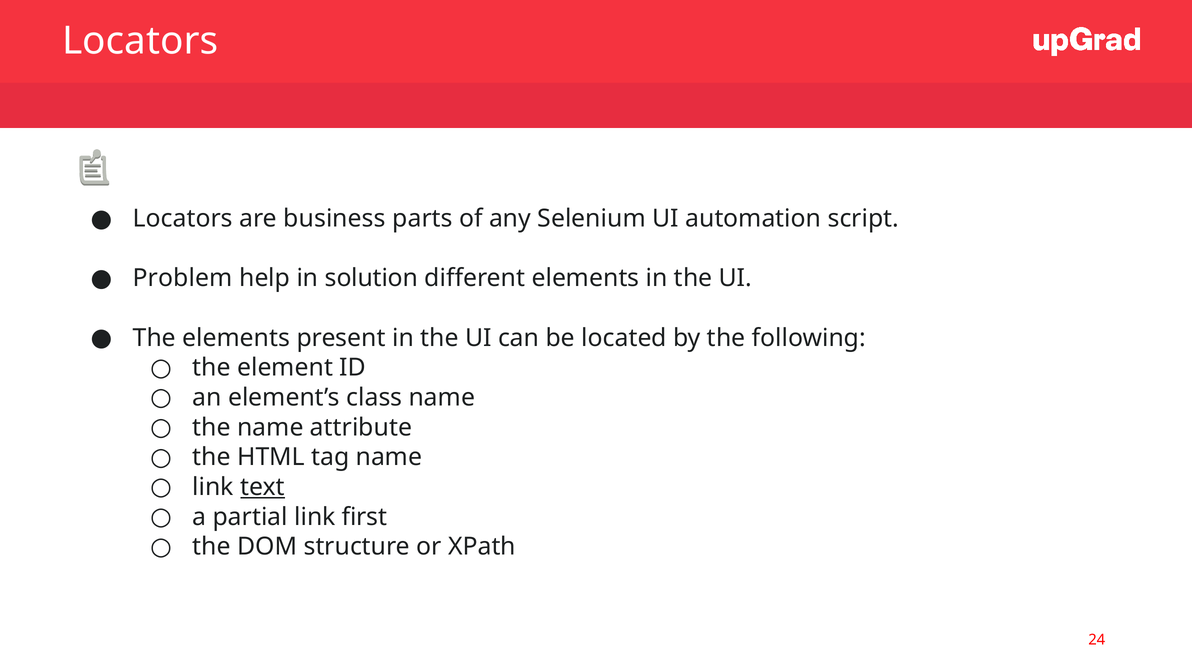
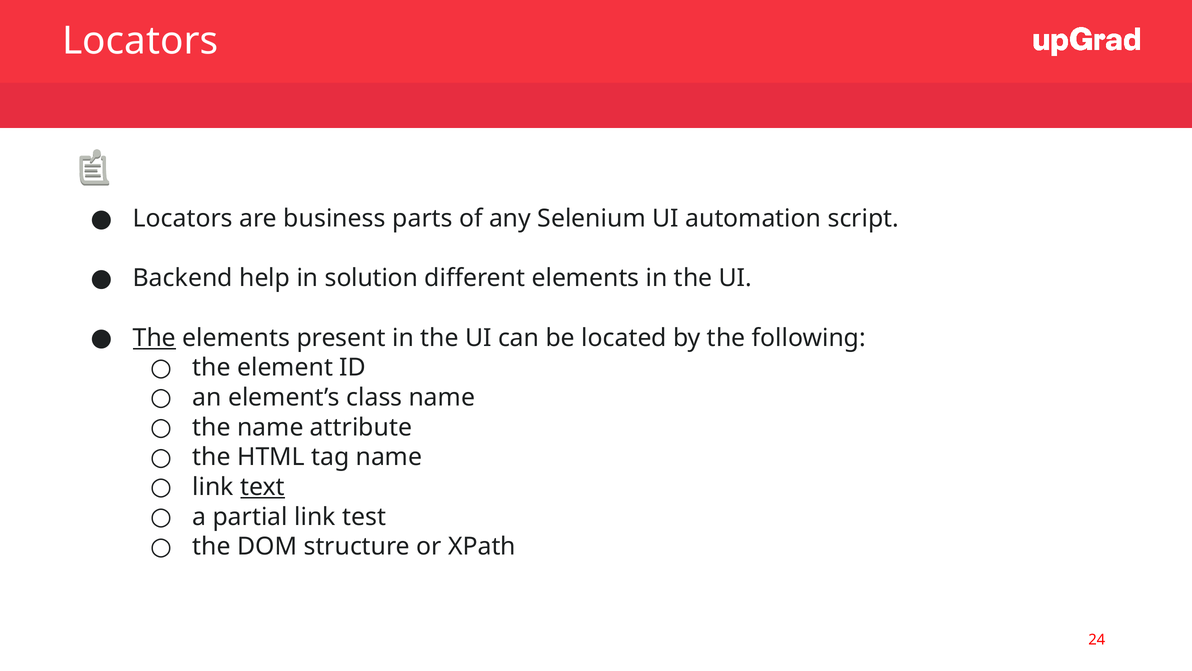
Problem: Problem -> Backend (183, 278)
The underline: none -> present (154, 338)
first: first -> test (364, 516)
